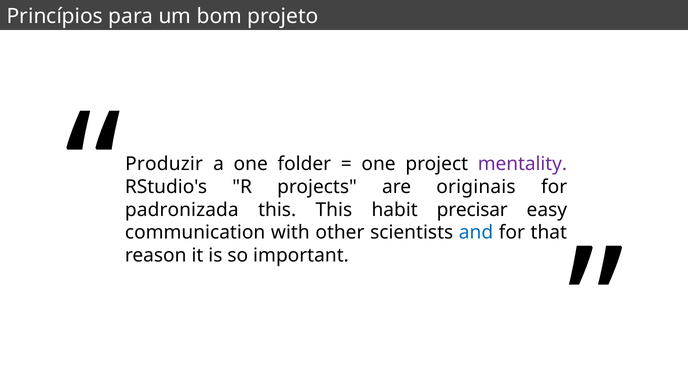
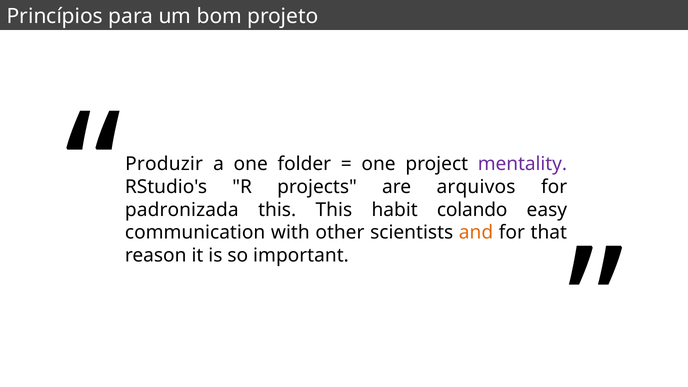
originais: originais -> arquivos (476, 187)
precisar: precisar -> colando (472, 210)
and colour: blue -> orange (476, 233)
